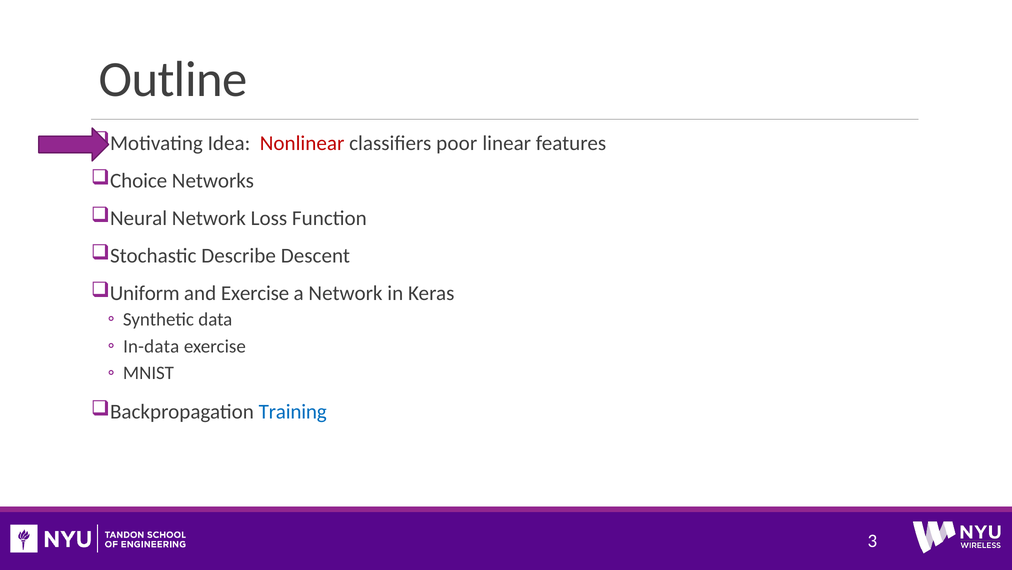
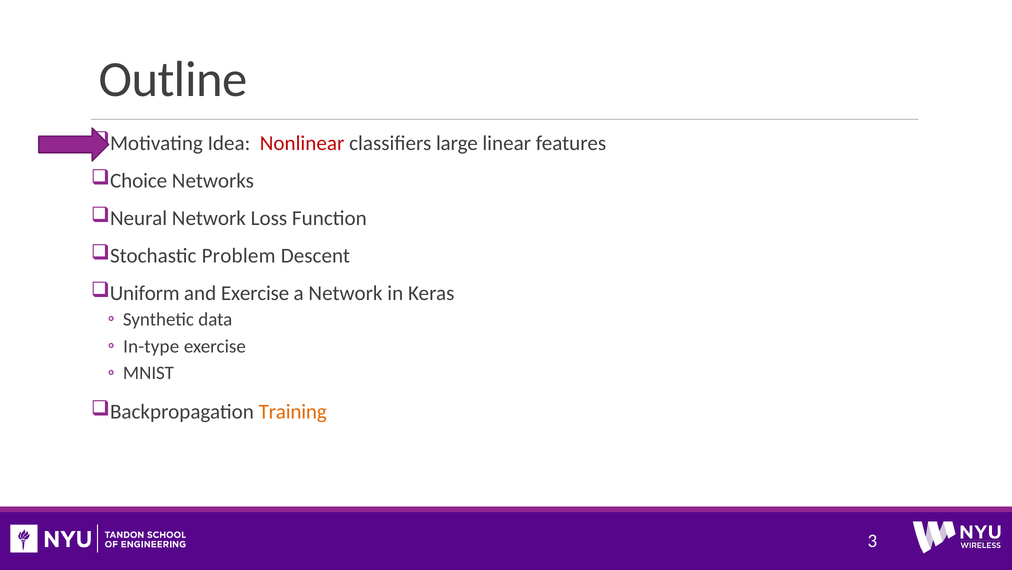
poor: poor -> large (457, 143)
Describe: Describe -> Problem (239, 256)
In-data: In-data -> In-type (151, 346)
Training colour: blue -> orange (293, 411)
